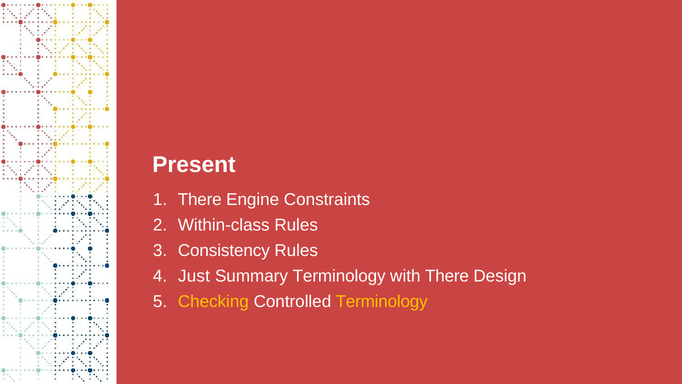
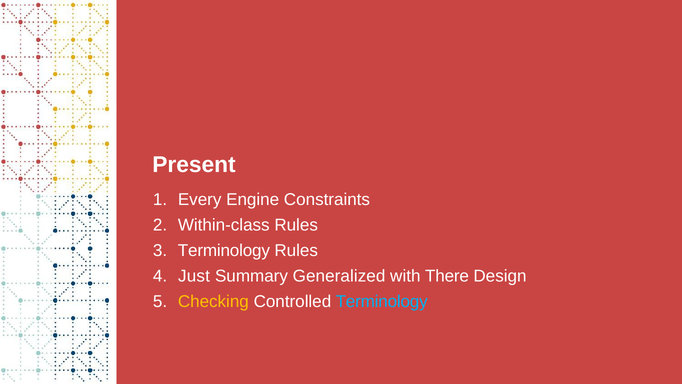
There: There -> Every (200, 199)
Consistency: Consistency -> Terminology (224, 250)
Summary Terminology: Terminology -> Generalized (339, 276)
Terminology colour: yellow -> light blue (382, 302)
